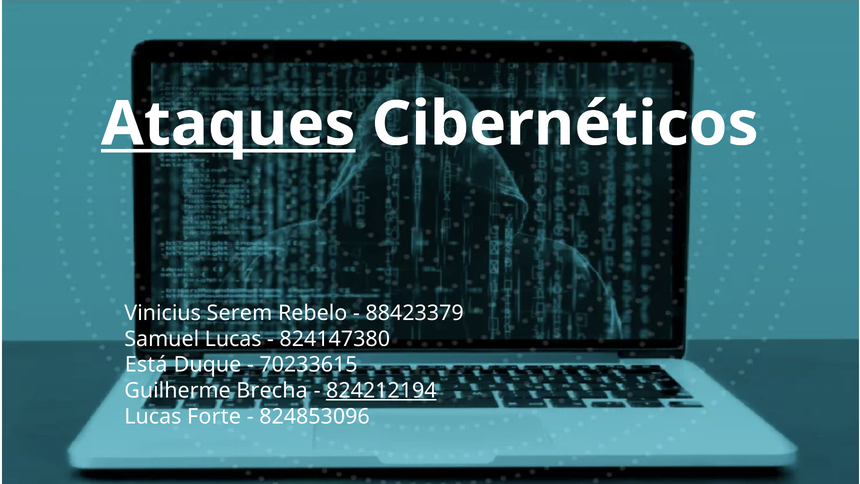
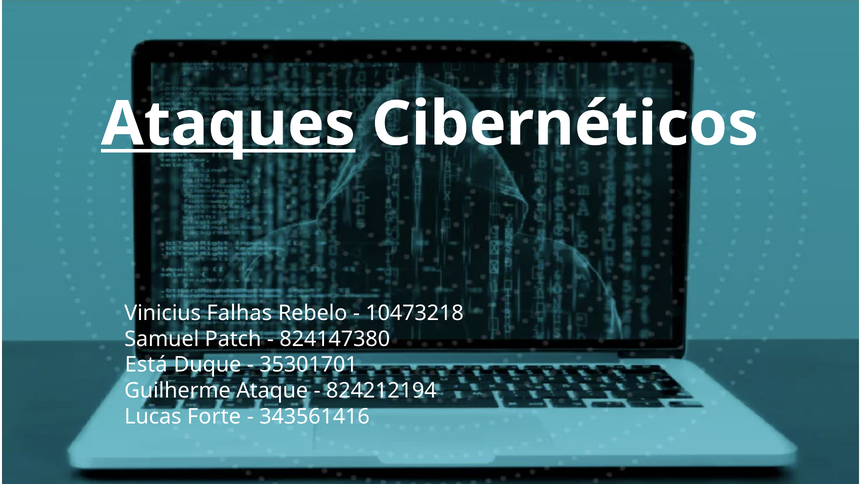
Serem: Serem -> Falhas (239, 313)
88423379: 88423379 -> 10473218 (415, 313)
Samuel Lucas: Lucas -> Patch (233, 339)
70233615: 70233615 -> 35301701 (309, 365)
Brecha: Brecha -> Ataque (272, 390)
824212194 underline: present -> none (381, 390)
824853096: 824853096 -> 343561416 (314, 416)
